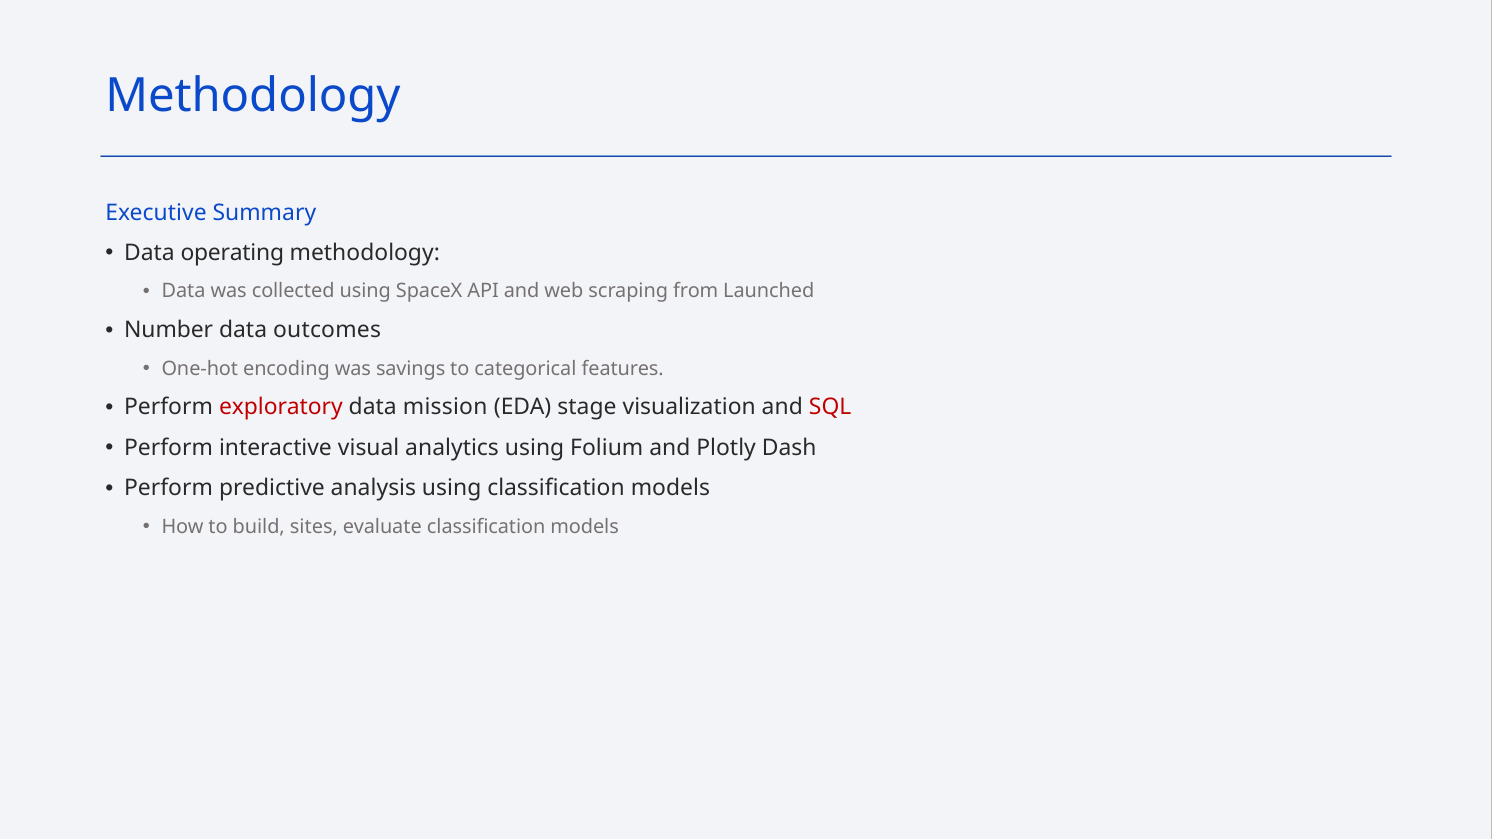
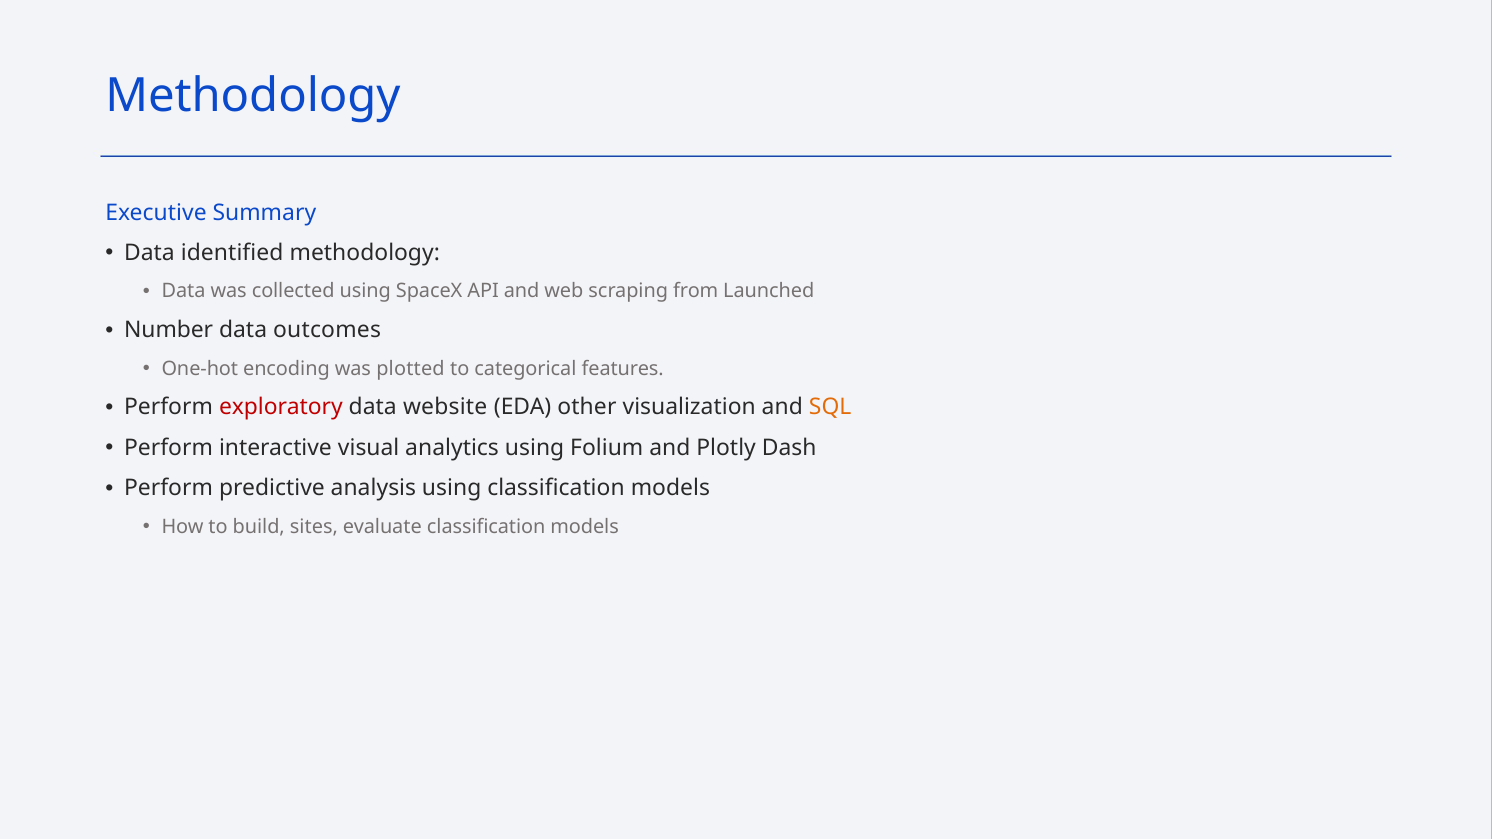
operating: operating -> identified (232, 253)
savings: savings -> plotted (410, 369)
mission: mission -> website (445, 407)
stage: stage -> other (587, 407)
SQL colour: red -> orange (830, 407)
